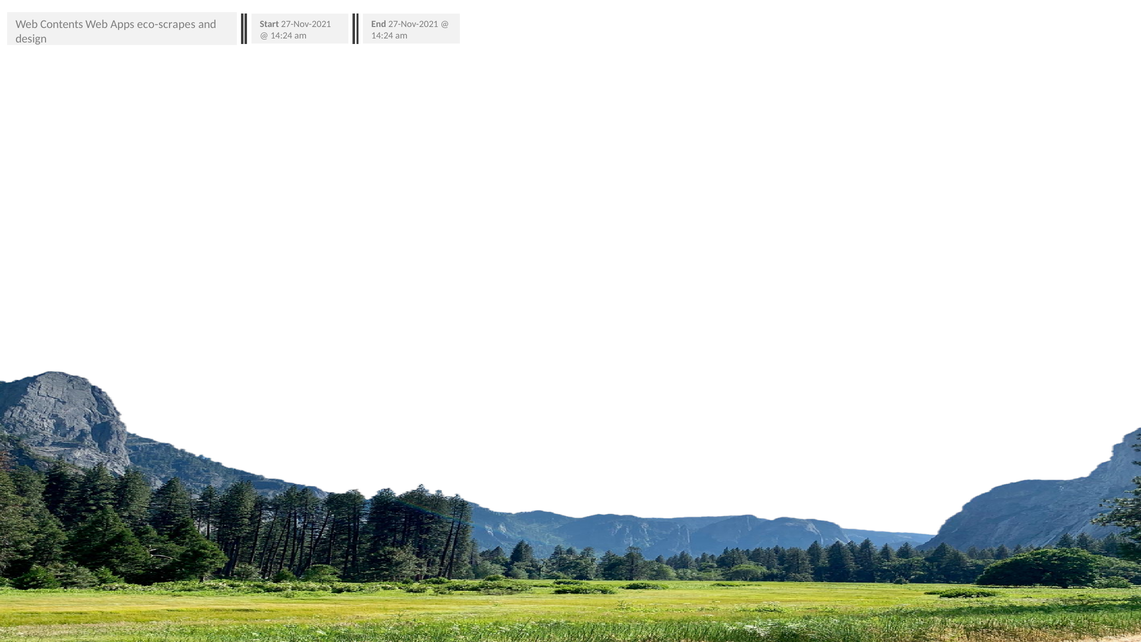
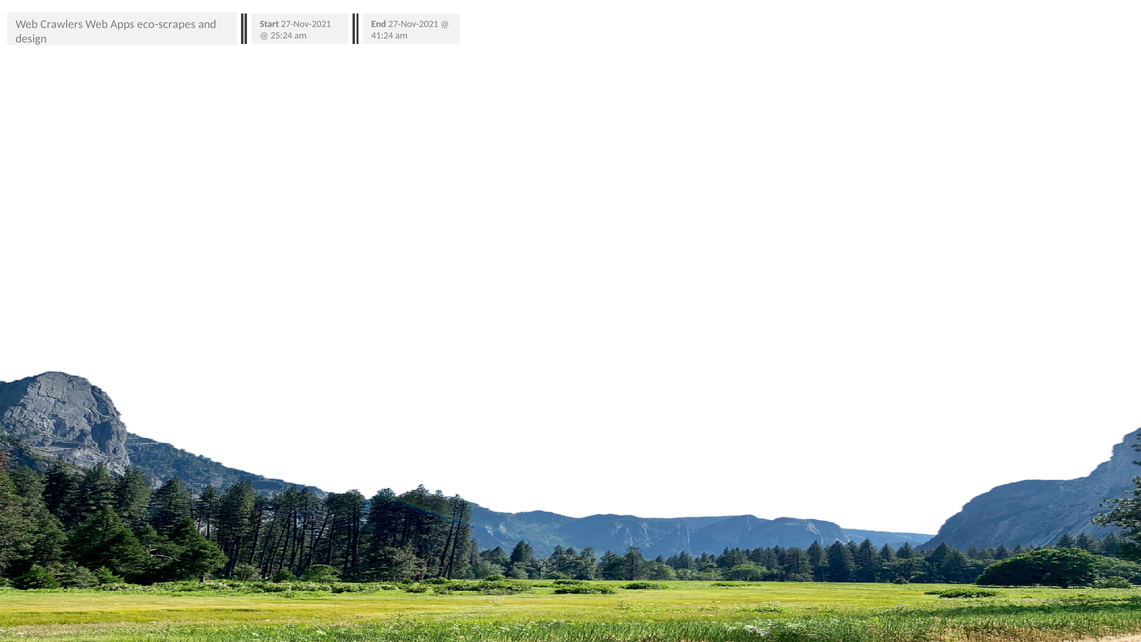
Contents: Contents -> Crawlers (62, 24)
14:24: 14:24 -> 25:24 (281, 36)
14:24: 14:24 -> 41:24 (382, 36)
